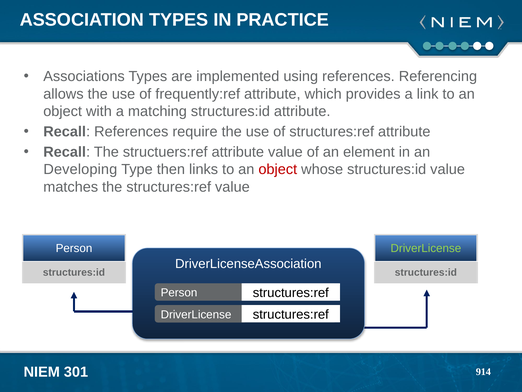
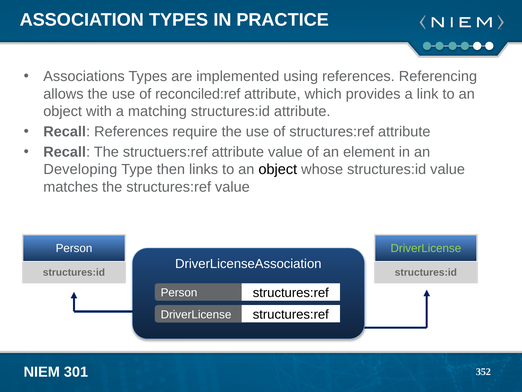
frequently:ref: frequently:ref -> reconciled:ref (198, 94)
object colour: red -> black (278, 169)
914: 914 -> 352 (483, 371)
